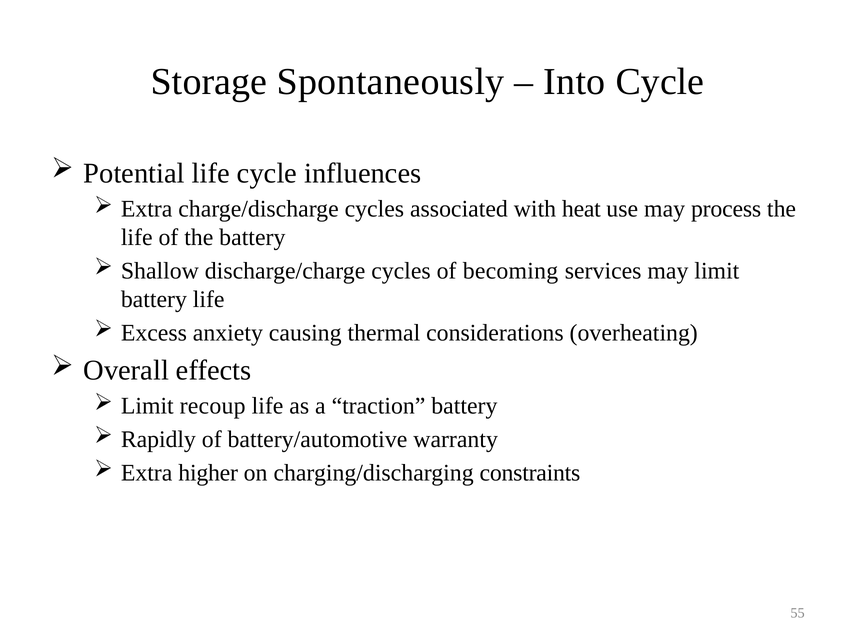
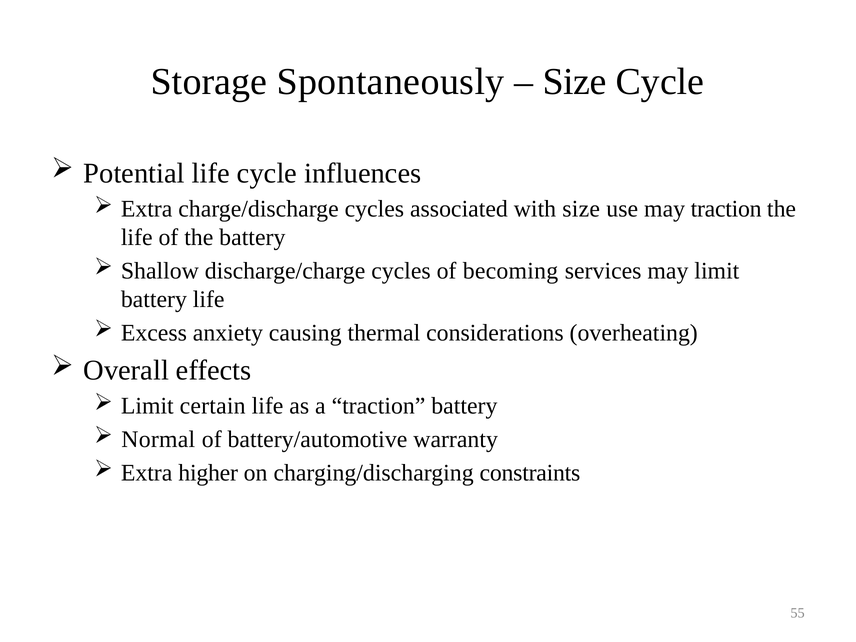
Into: Into -> Size (575, 82)
with heat: heat -> size (581, 209)
may process: process -> traction (726, 209)
recoup: recoup -> certain (213, 406)
Rapidly: Rapidly -> Normal (158, 439)
